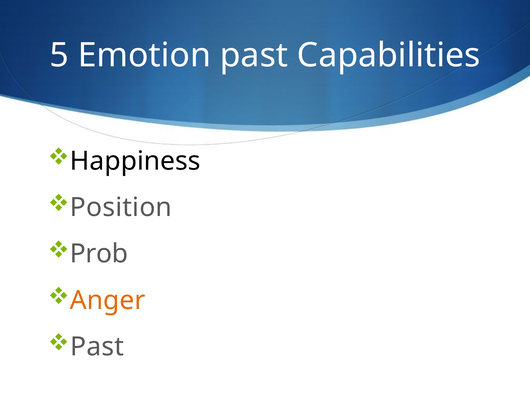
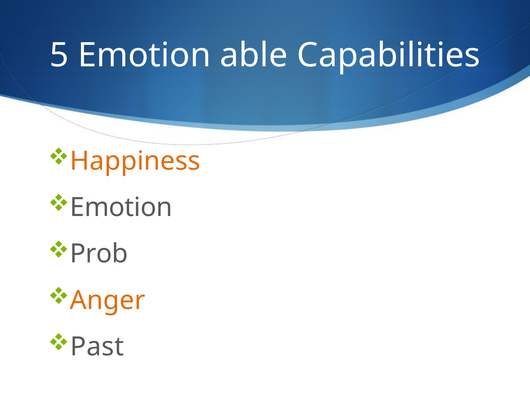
Emotion past: past -> able (254, 55)
Happiness colour: black -> orange (135, 161)
Position: Position -> Emotion (121, 208)
